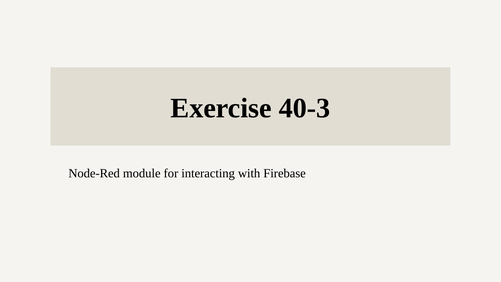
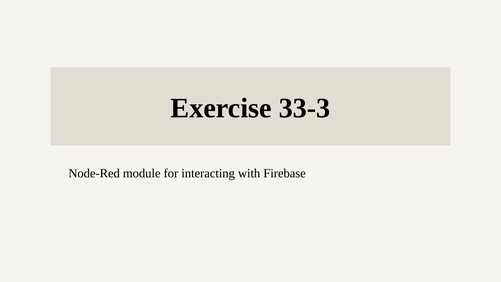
40-3: 40-3 -> 33-3 (304, 108)
